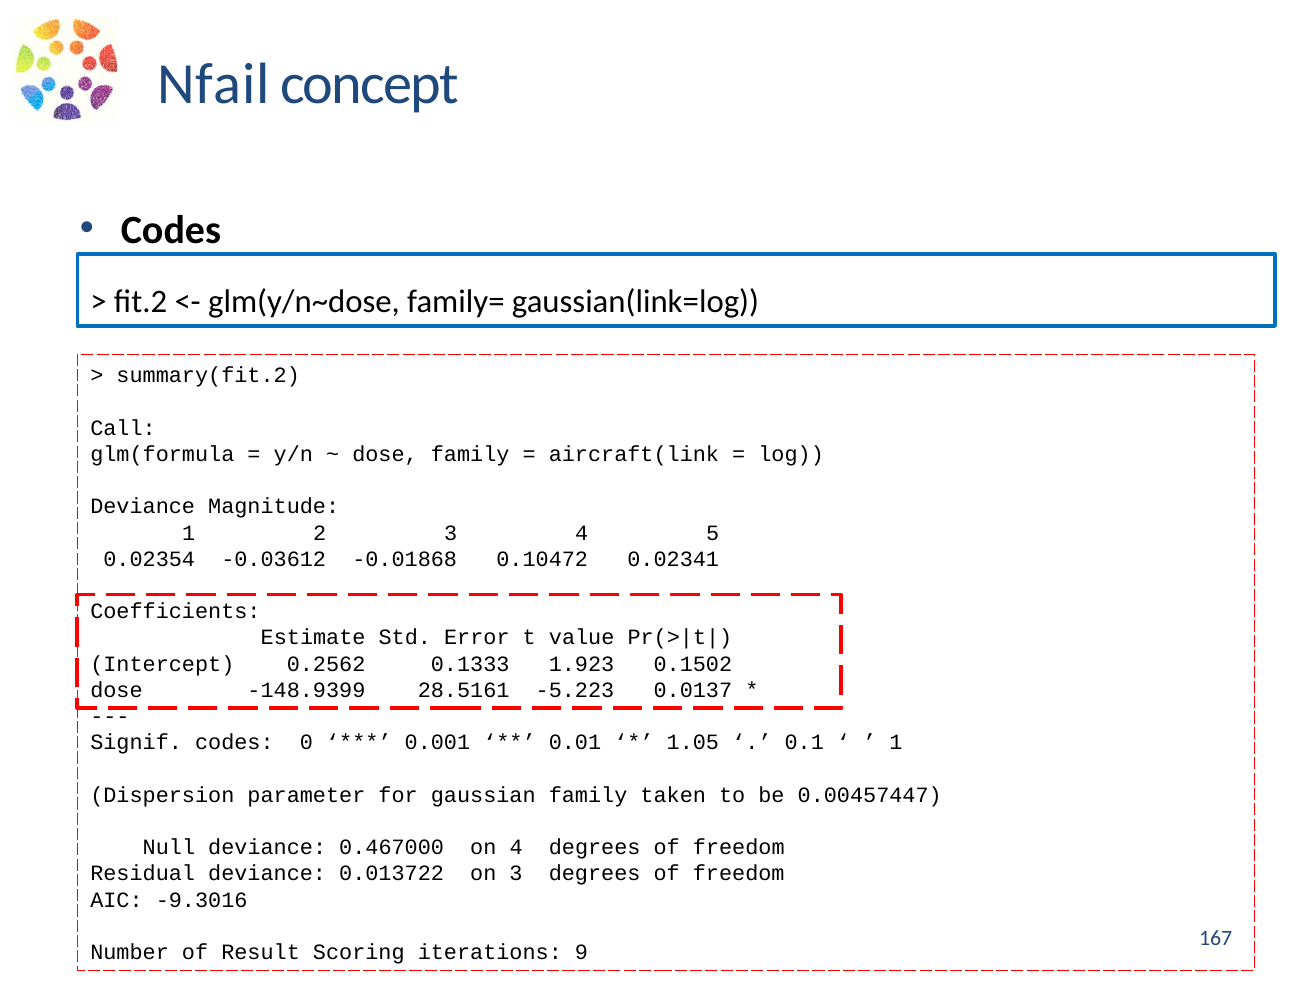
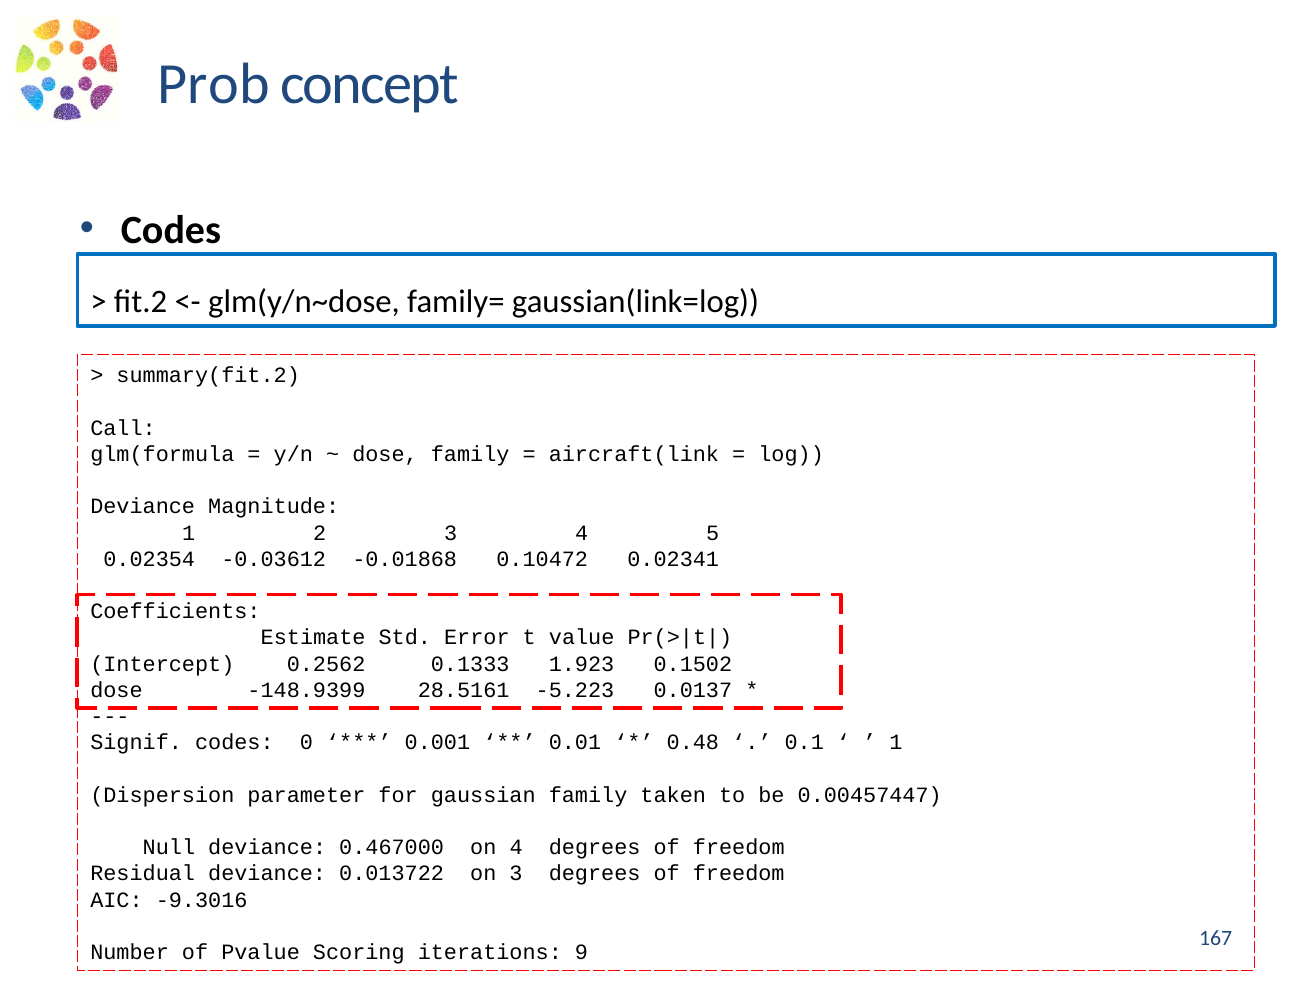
Nfail: Nfail -> Prob (214, 84)
1.05: 1.05 -> 0.48 (693, 743)
Result: Result -> Pvalue (261, 953)
